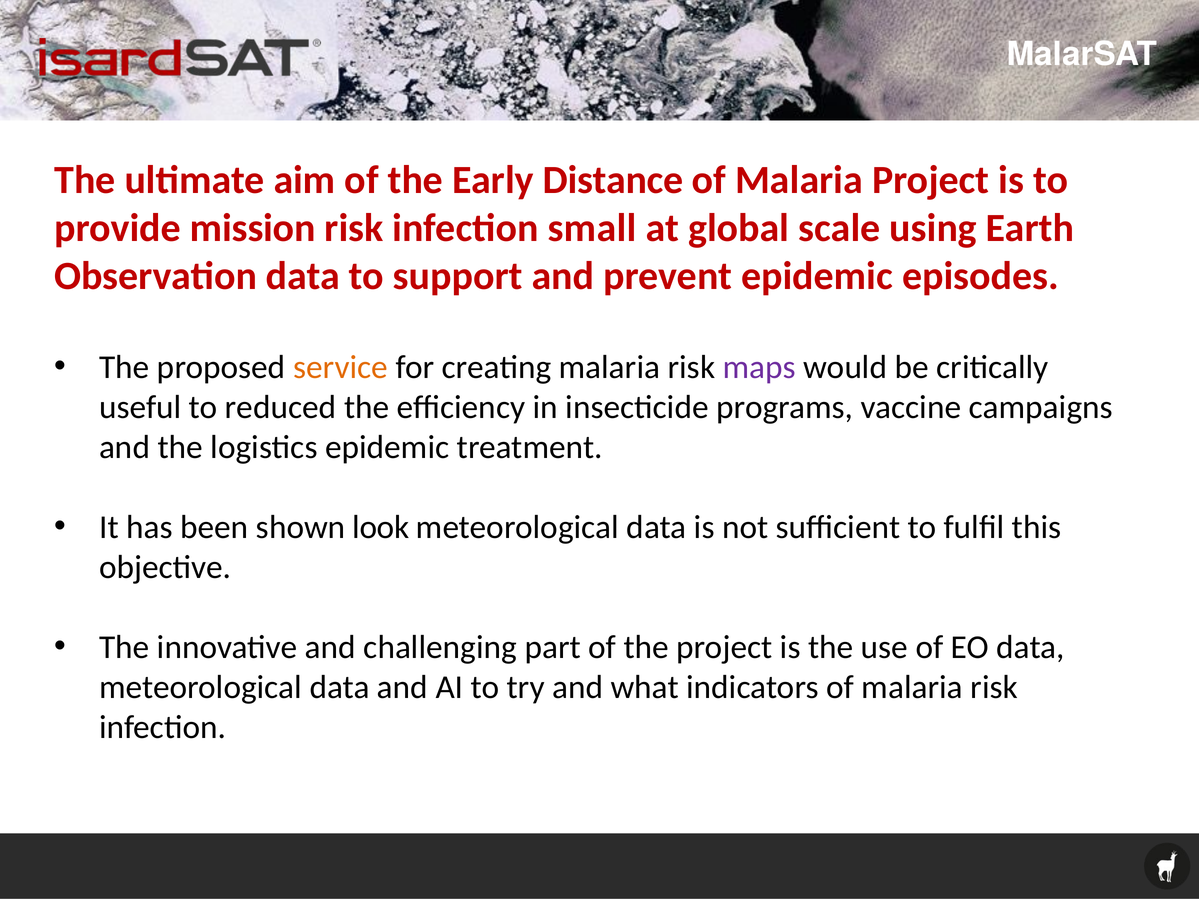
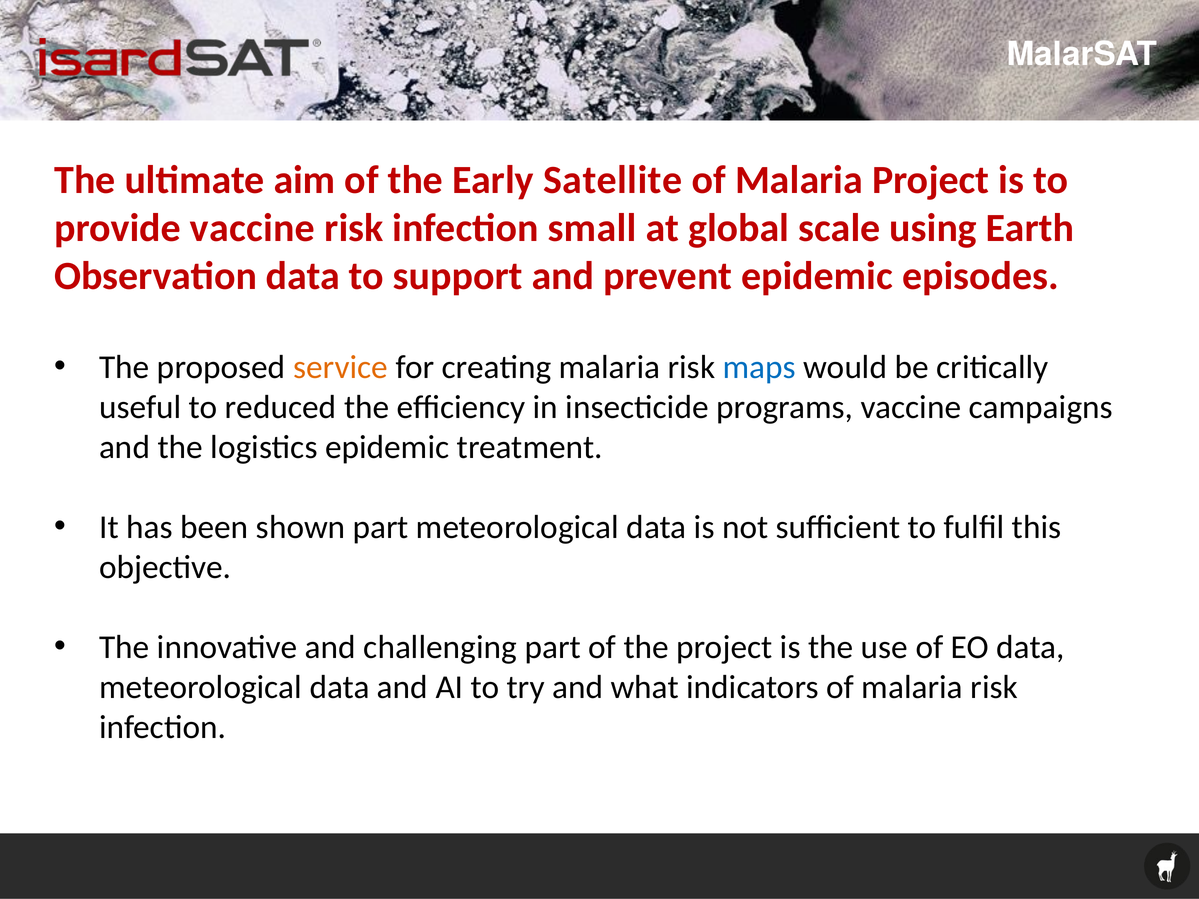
Distance: Distance -> Satellite (613, 180)
provide mission: mission -> vaccine (252, 228)
maps colour: purple -> blue (759, 367)
shown look: look -> part (381, 527)
